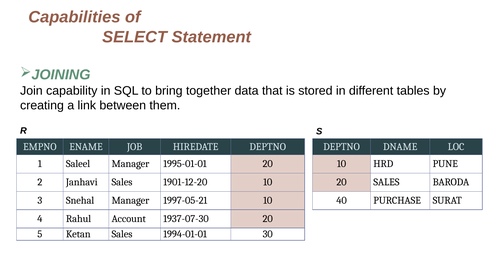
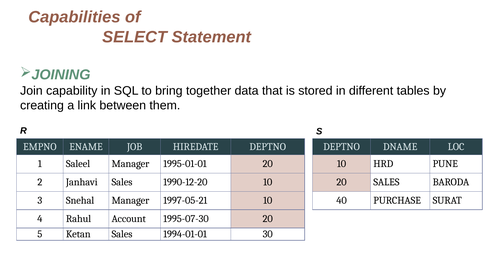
1901-12-20: 1901-12-20 -> 1990-12-20 (185, 182)
1937-07-30: 1937-07-30 -> 1995-07-30 (186, 219)
